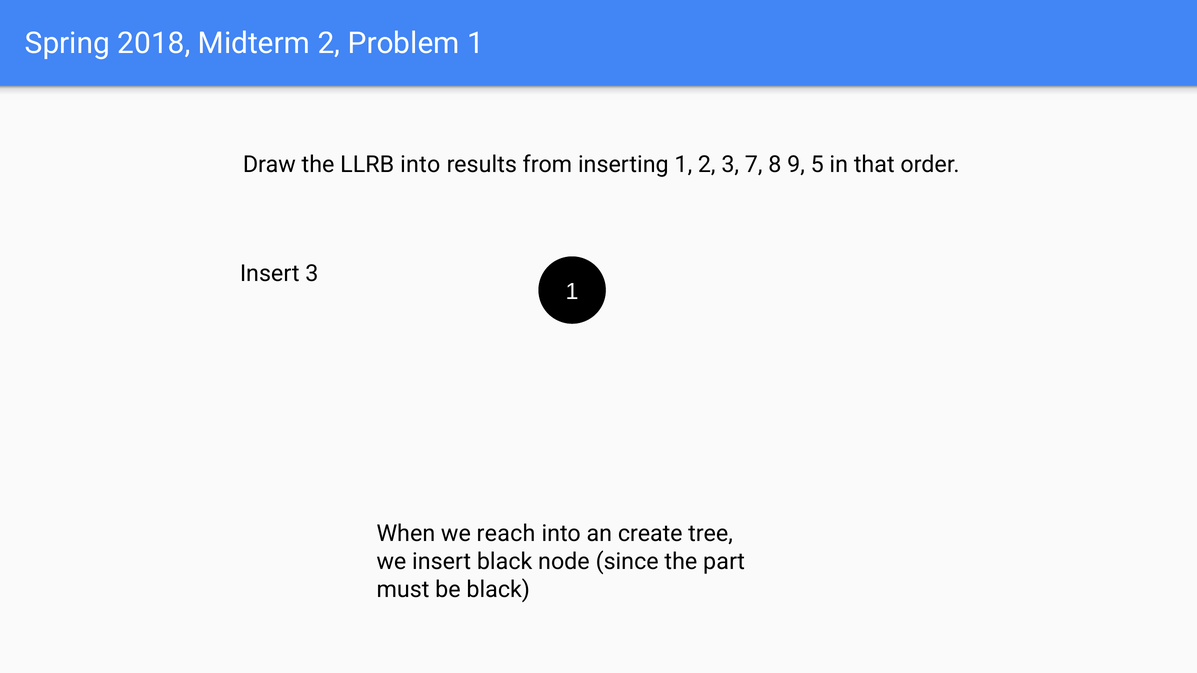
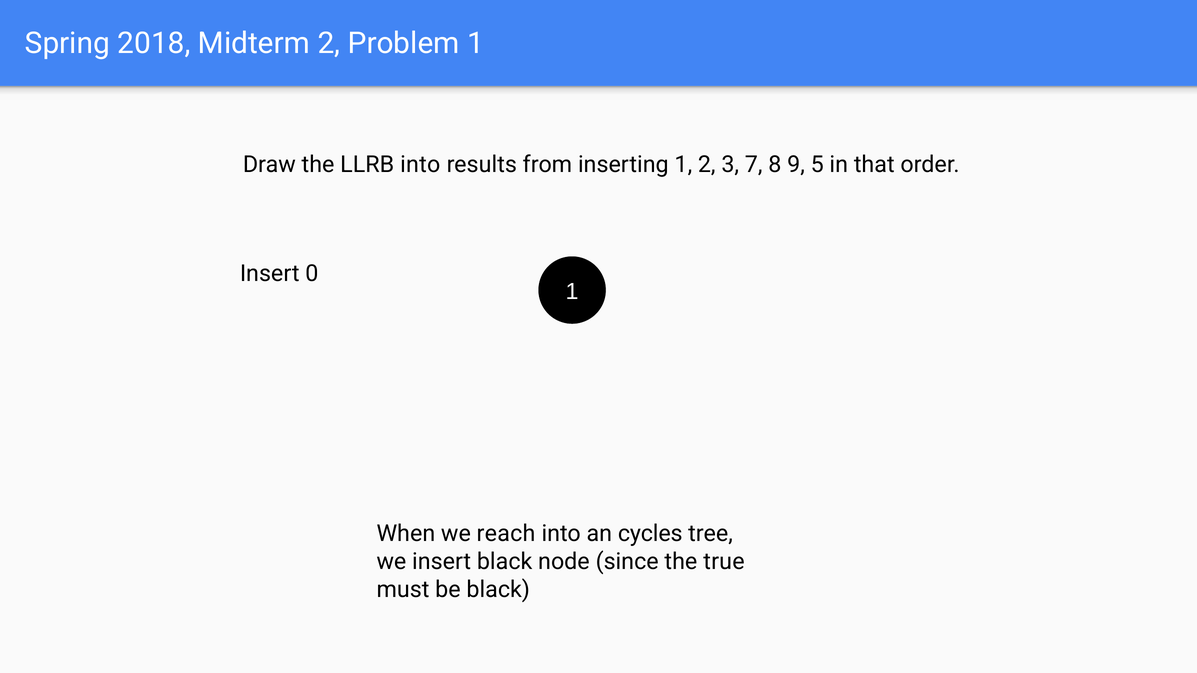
Insert 3: 3 -> 0 (312, 274)
create: create -> cycles (650, 534)
part: part -> true (724, 562)
